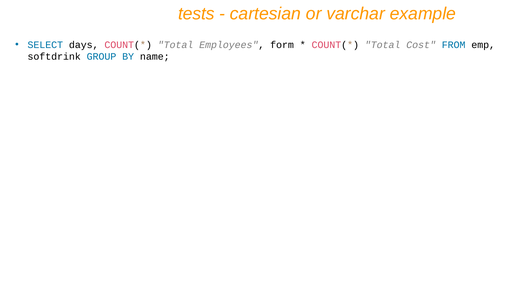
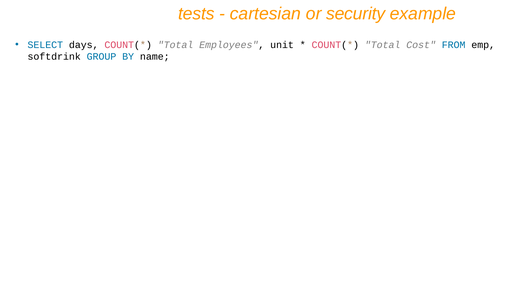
varchar: varchar -> security (356, 14)
form: form -> unit (282, 45)
